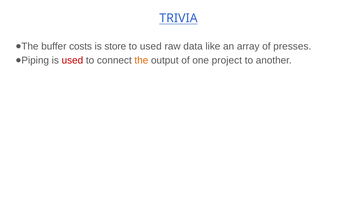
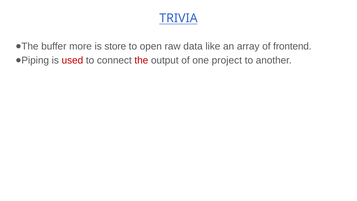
costs: costs -> more (80, 46)
to used: used -> open (151, 46)
presses: presses -> frontend (292, 46)
the colour: orange -> red (141, 60)
